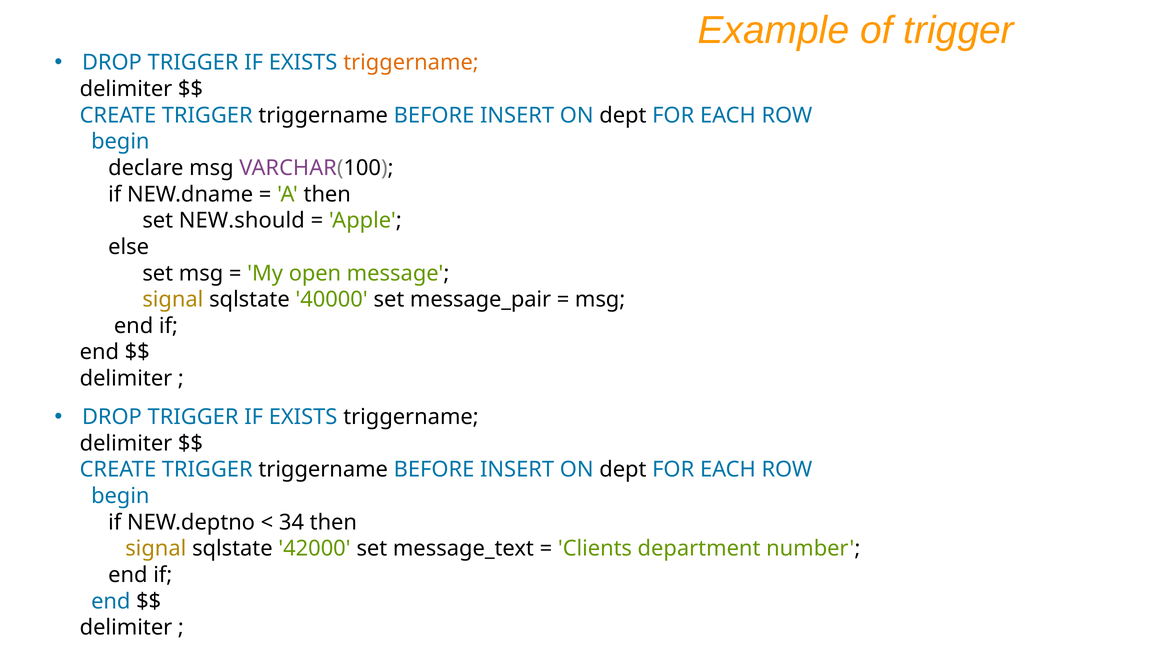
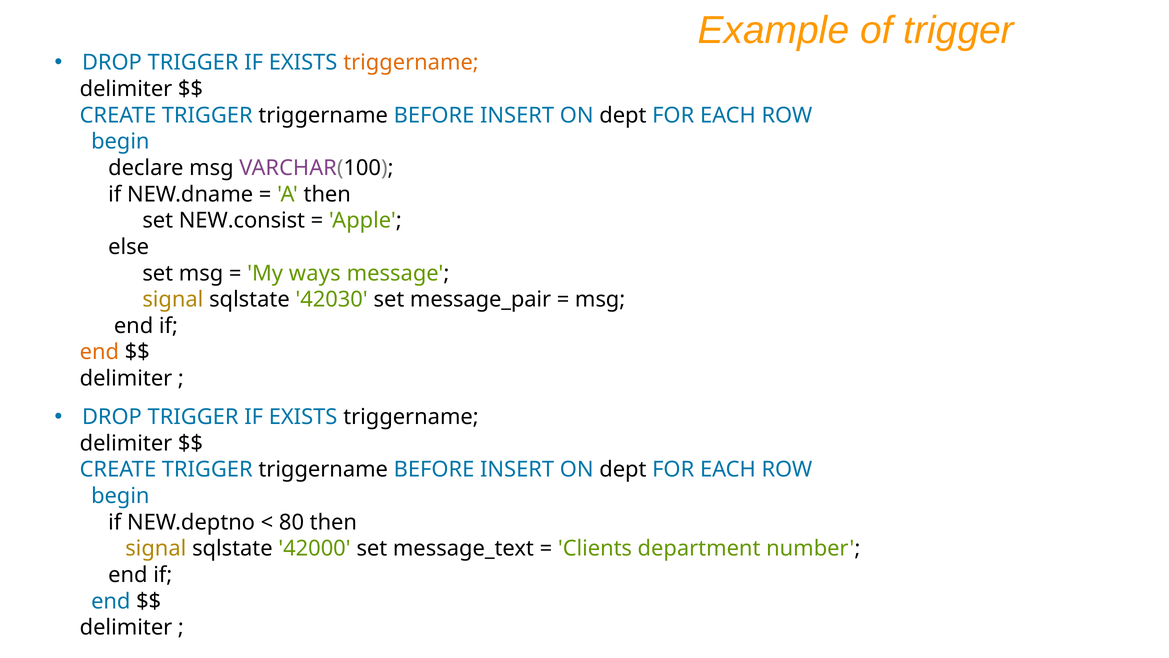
NEW.should: NEW.should -> NEW.consist (242, 220)
open: open -> ways (315, 273)
40000: 40000 -> 42030 (332, 299)
end colour: black -> orange (99, 352)
34: 34 -> 80 (292, 522)
